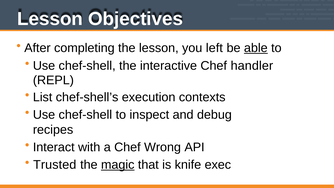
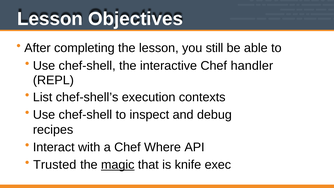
left: left -> still (214, 48)
able underline: present -> none (256, 48)
Wrong: Wrong -> Where (163, 147)
